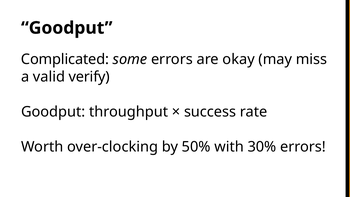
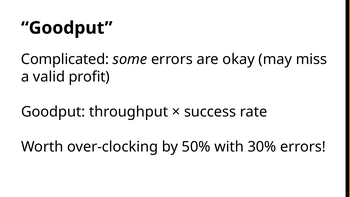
verify: verify -> profit (89, 77)
